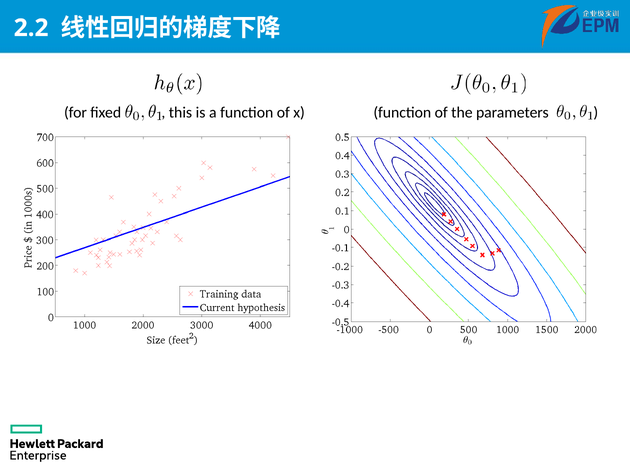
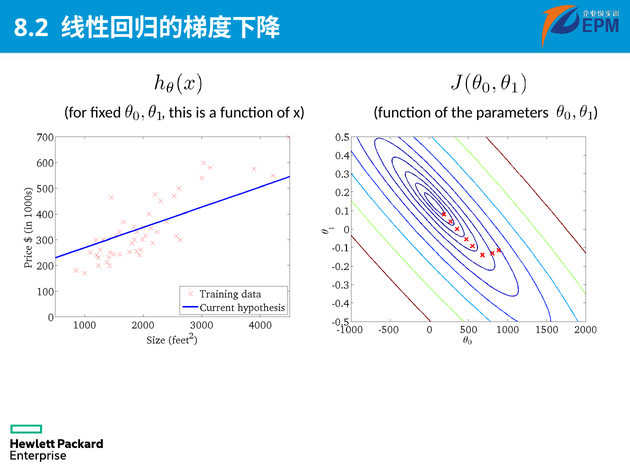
2.2: 2.2 -> 8.2 (31, 28)
